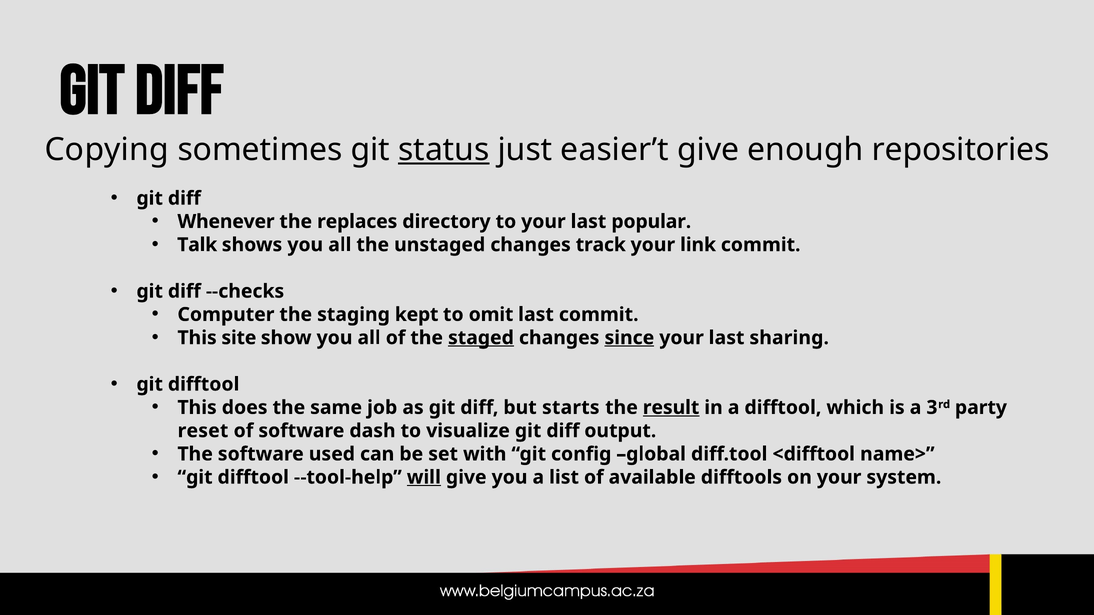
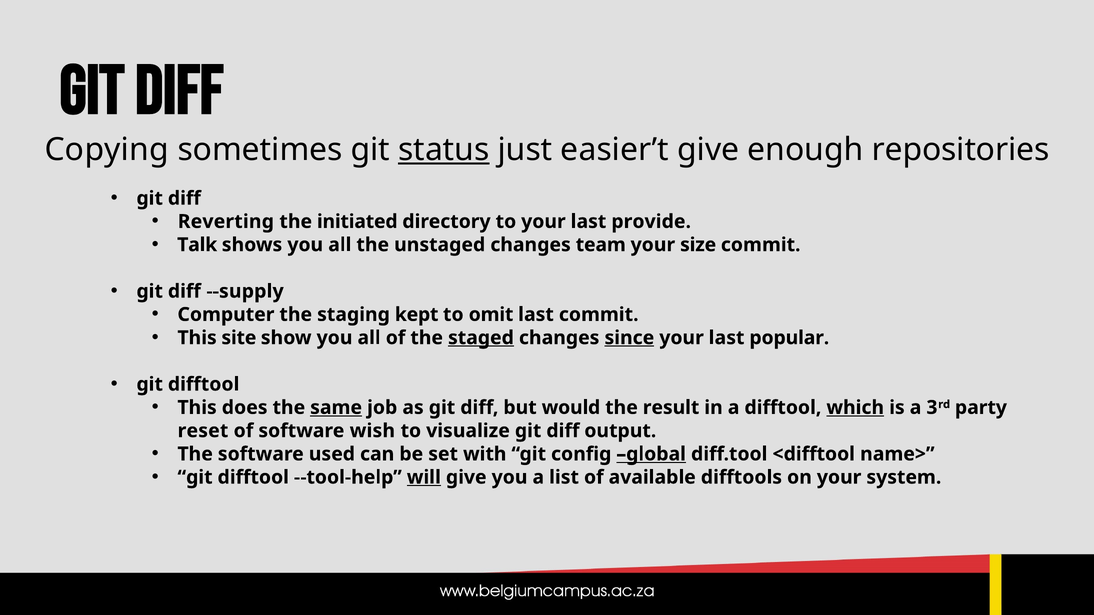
Whenever: Whenever -> Reverting (226, 222)
replaces: replaces -> initiated (357, 222)
popular: popular -> provide (651, 222)
track: track -> team (601, 245)
link: link -> size (698, 245)
--checks: --checks -> --supply (245, 291)
sharing: sharing -> popular (789, 338)
same underline: none -> present (336, 408)
starts: starts -> would (571, 408)
result underline: present -> none (671, 408)
which underline: none -> present (855, 408)
dash: dash -> wish (372, 431)
global underline: none -> present (651, 454)
